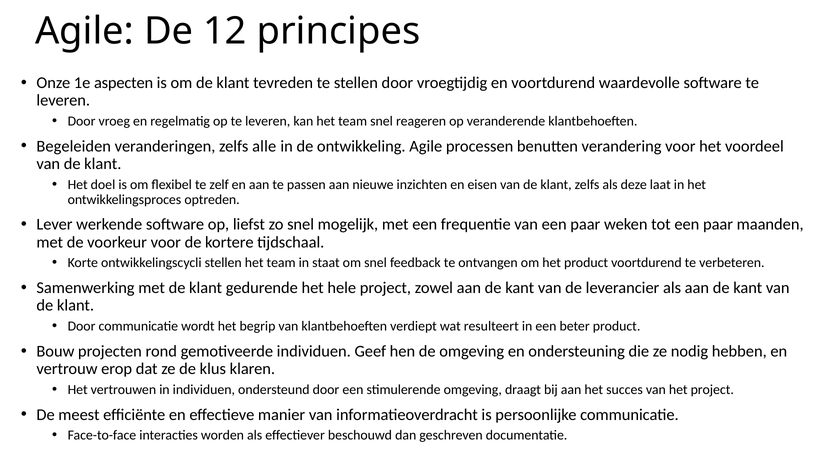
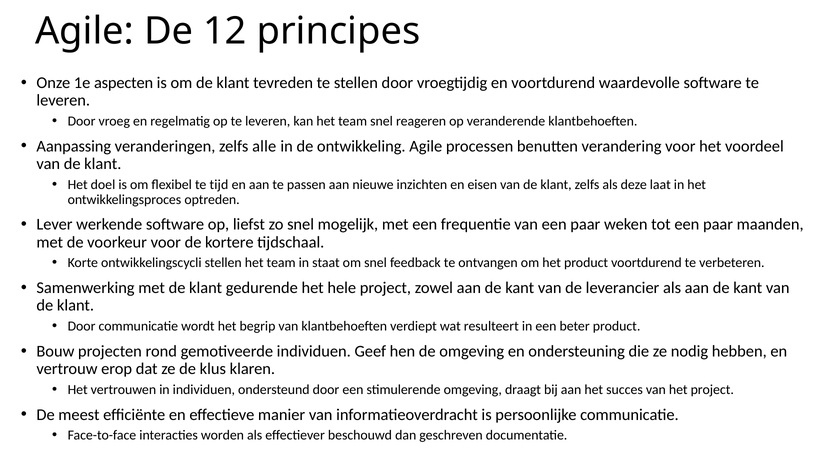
Begeleiden: Begeleiden -> Aanpassing (74, 146)
zelf: zelf -> tijd (219, 185)
